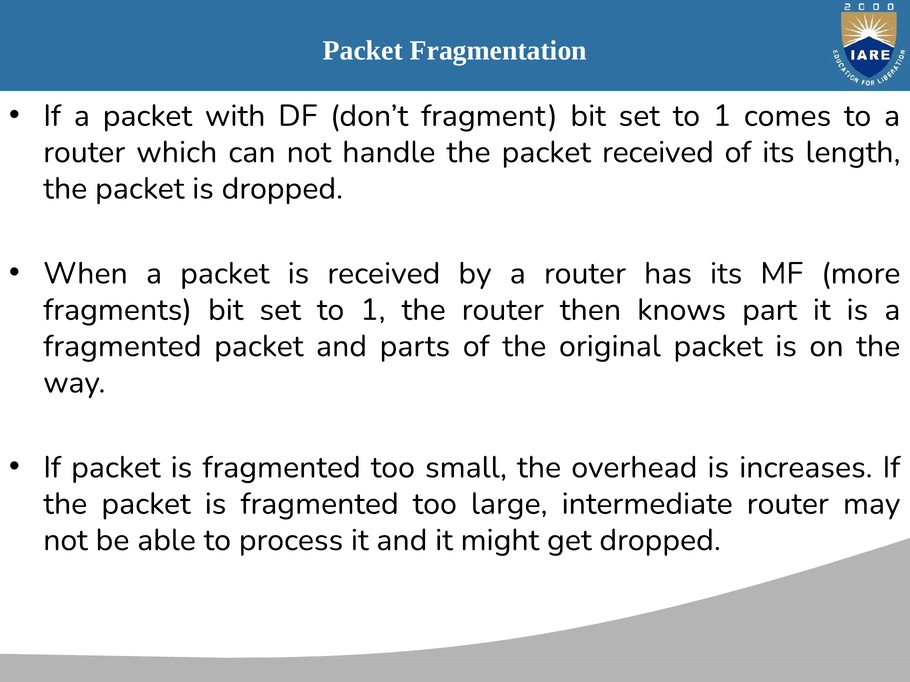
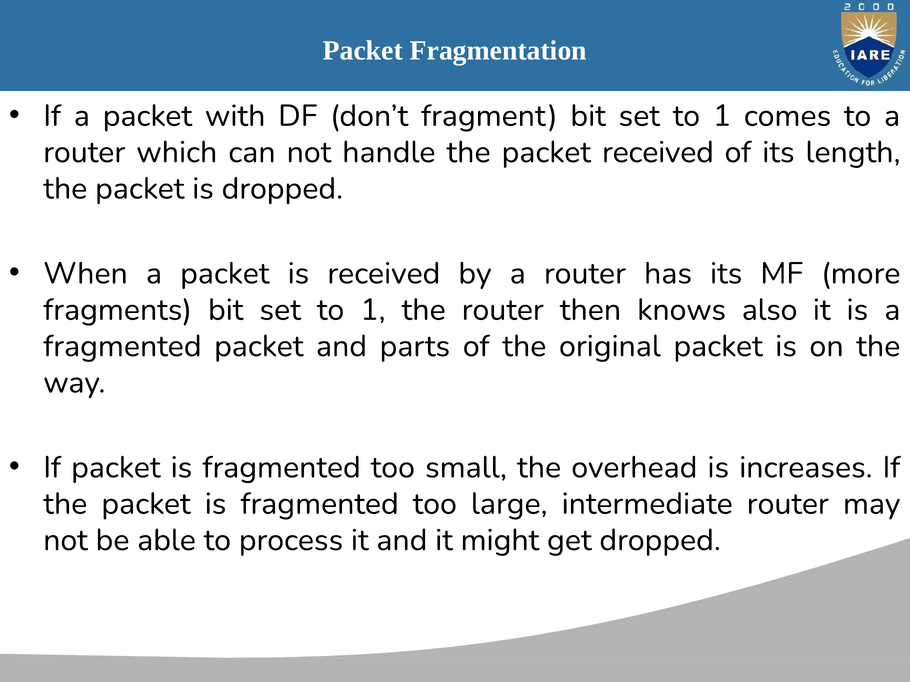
part: part -> also (770, 310)
